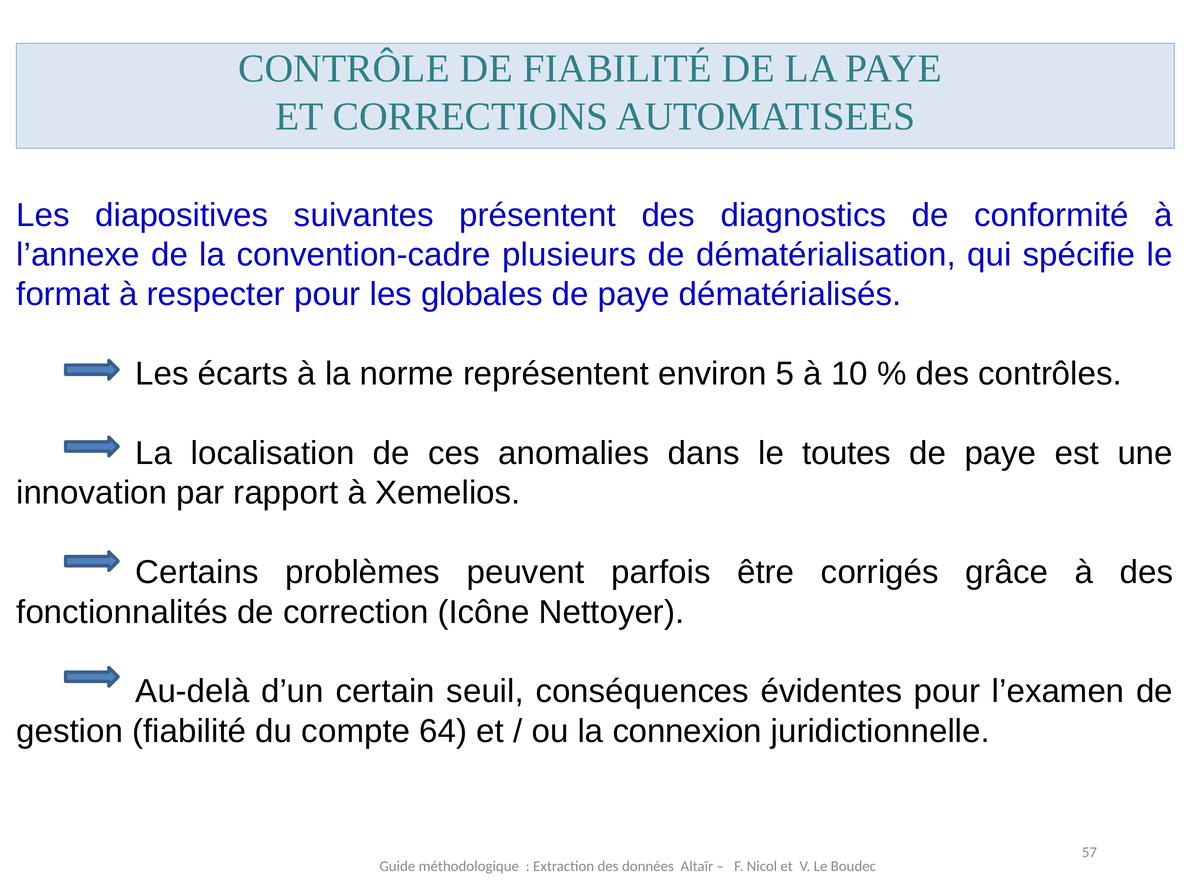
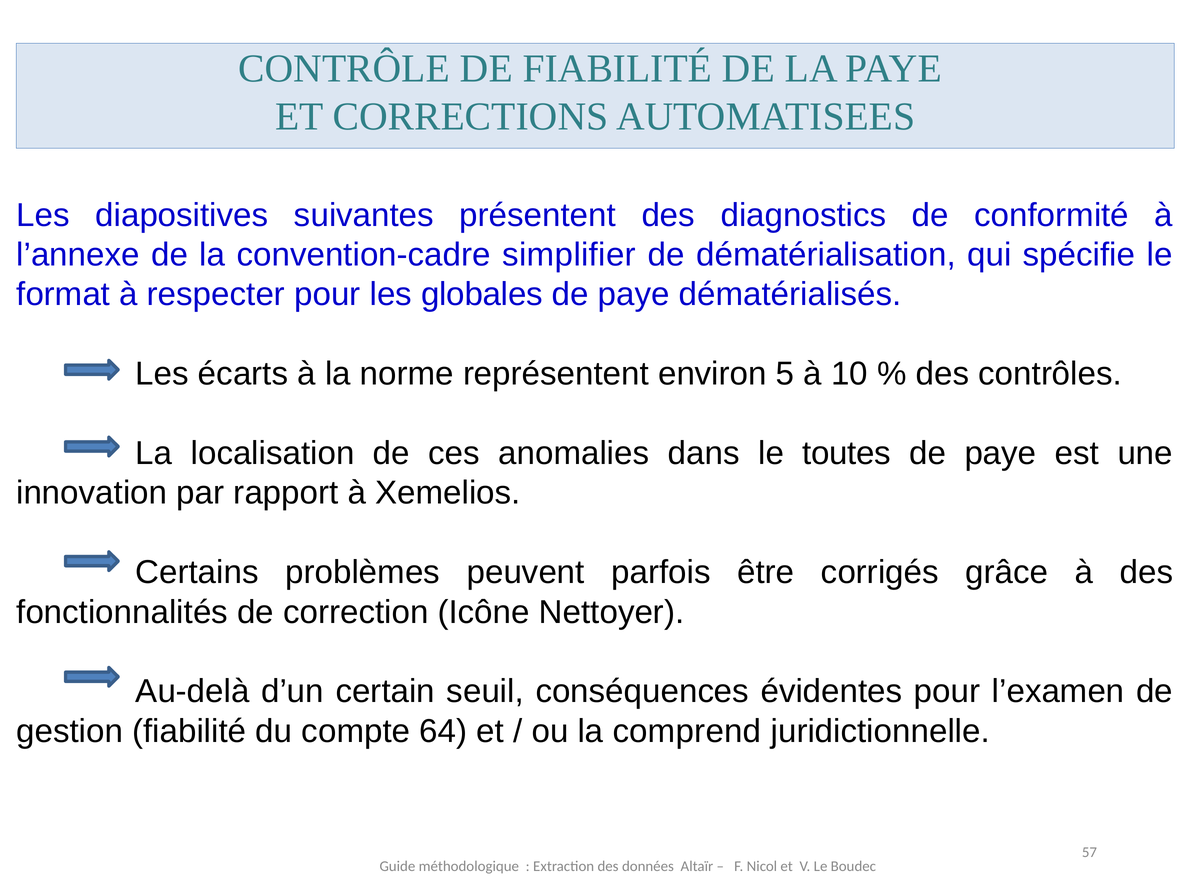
plusieurs: plusieurs -> simplifier (569, 255)
connexion: connexion -> comprend (687, 731)
